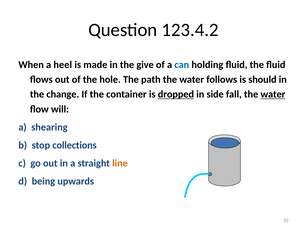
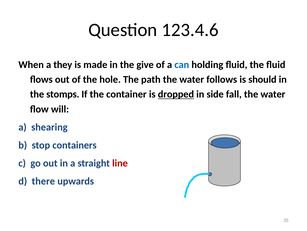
123.4.2: 123.4.2 -> 123.4.6 (190, 30)
heel: heel -> they (63, 65)
change: change -> stomps (63, 94)
water underline: present -> none (273, 94)
collections: collections -> containers (75, 145)
line colour: orange -> red (120, 163)
being: being -> there (43, 181)
